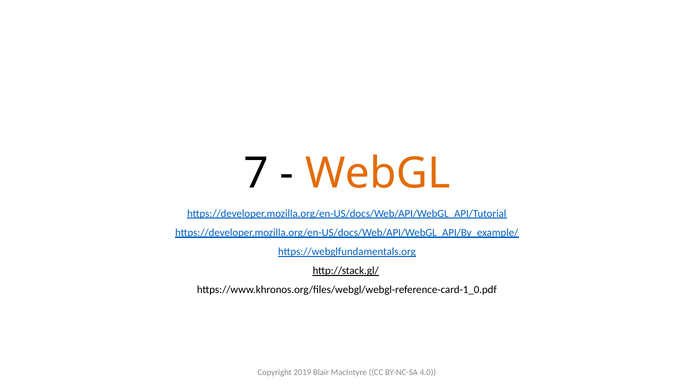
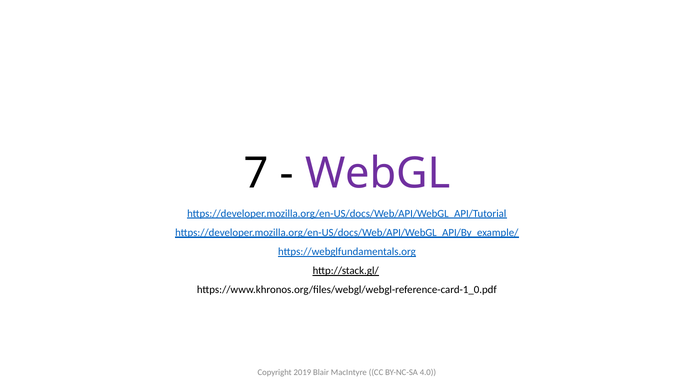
WebGL colour: orange -> purple (378, 173)
